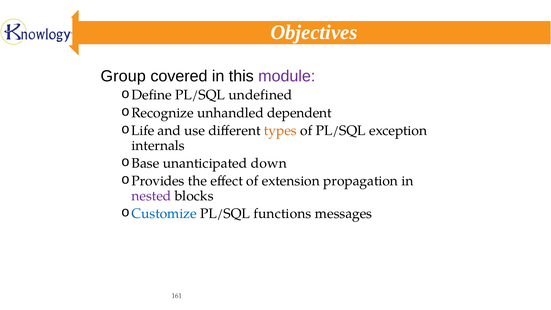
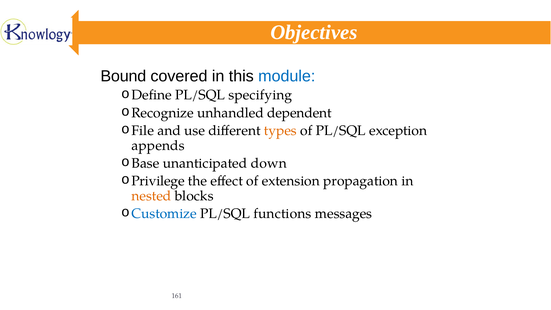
Group: Group -> Bound (123, 76)
module colour: purple -> blue (287, 76)
undefined: undefined -> specifying (260, 95)
Life: Life -> File (143, 131)
internals: internals -> appends (158, 145)
Provides: Provides -> Privilege (158, 181)
nested colour: purple -> orange (151, 196)
